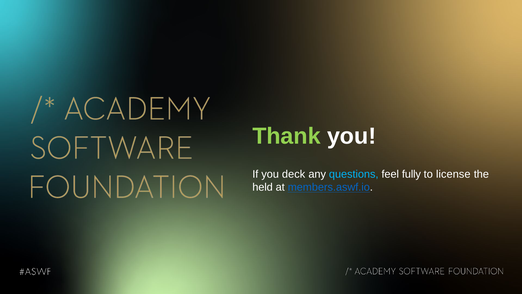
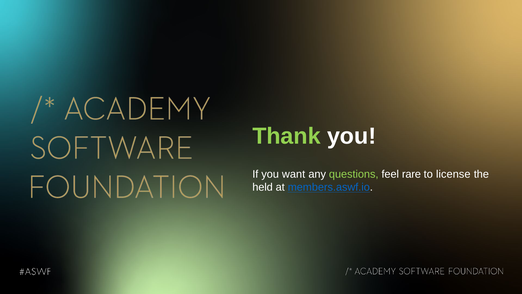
deck: deck -> want (294, 174)
questions colour: light blue -> light green (354, 174)
fully: fully -> rare (411, 174)
